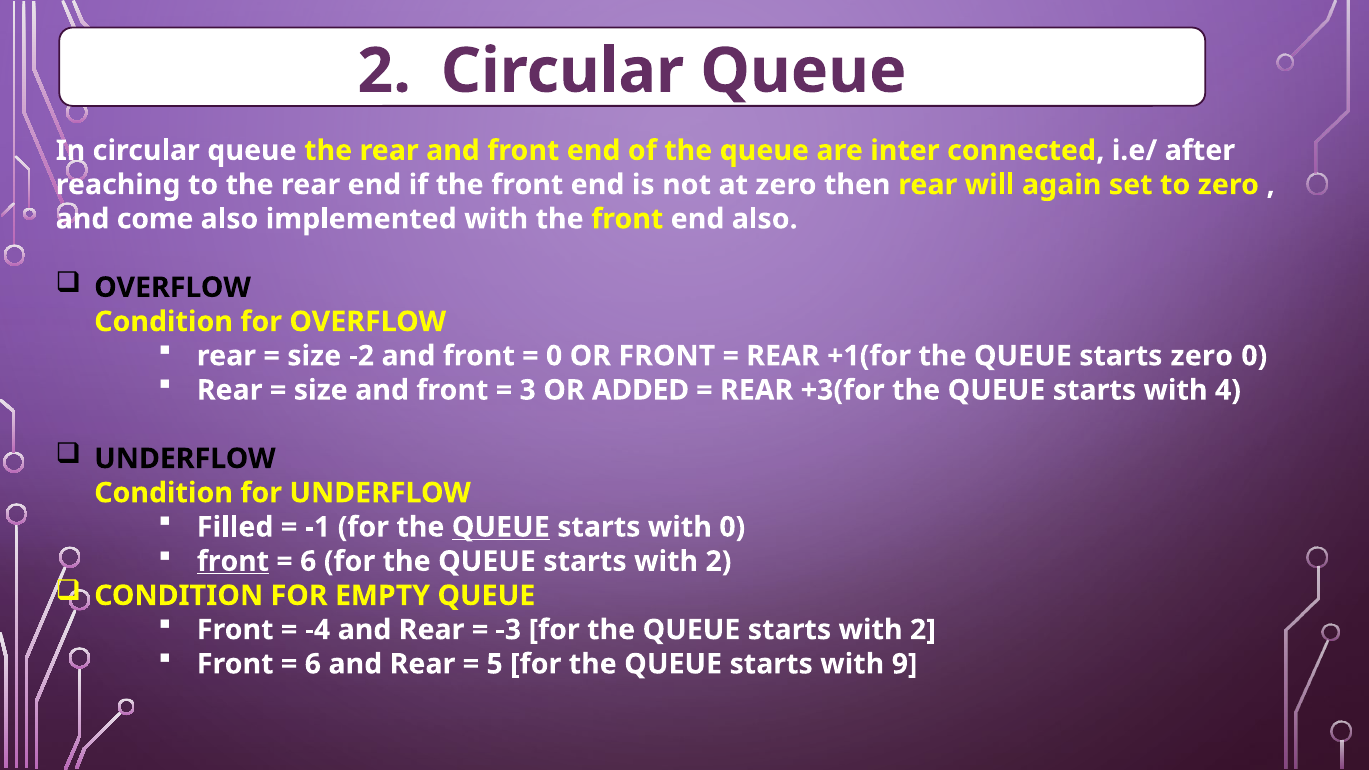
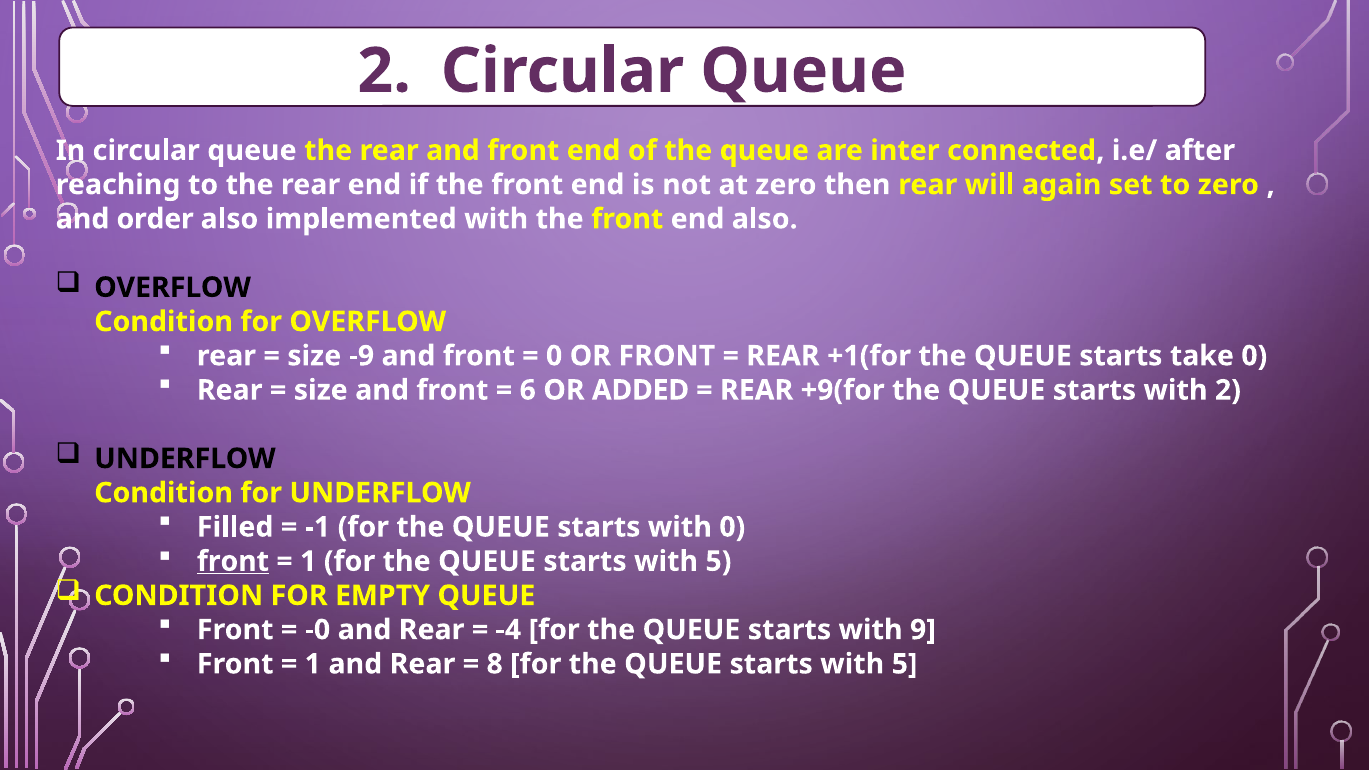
come: come -> order (155, 219)
-2: -2 -> -9 (361, 356)
starts zero: zero -> take (1202, 356)
3: 3 -> 6 (528, 390)
+3(for: +3(for -> +9(for (843, 390)
with 4: 4 -> 2 (1228, 390)
QUEUE underline: present -> none (501, 527)
6: 6 -> 1 (308, 561)
2: 2 -> 5 (718, 561)
-4: -4 -> -0 (317, 630)
-3: -3 -> -4 (508, 630)
2: 2 -> 9 (923, 630)
6: 6 -> 1 (313, 664)
5: 5 -> 8 (495, 664)
9: 9 -> 5 (905, 664)
